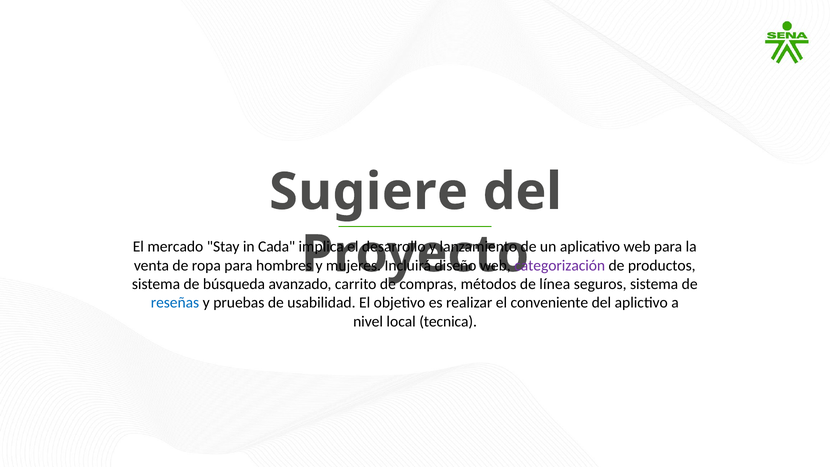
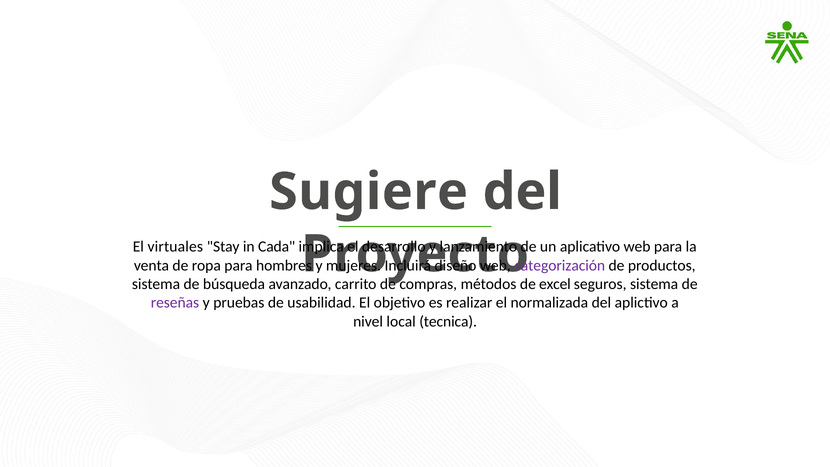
mercado: mercado -> virtuales (175, 247)
línea: línea -> excel (555, 284)
reseñas colour: blue -> purple (175, 303)
conveniente: conveniente -> normalizada (549, 303)
